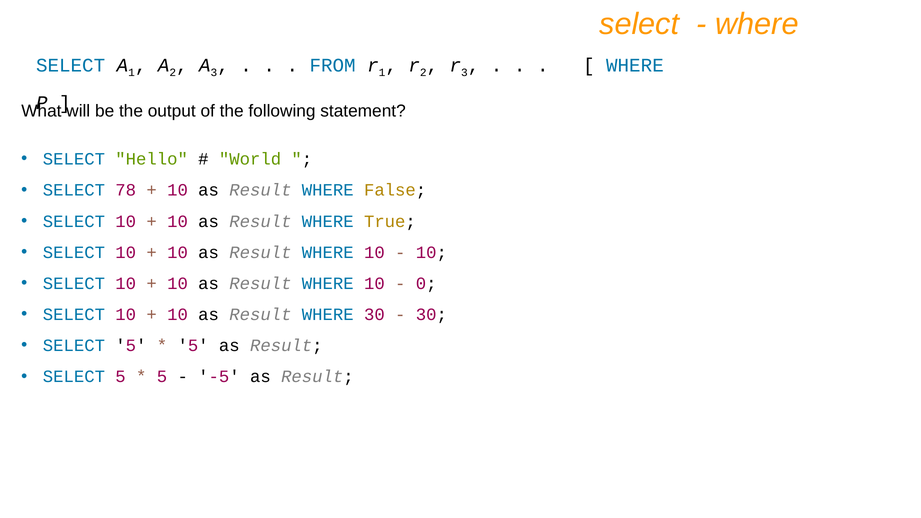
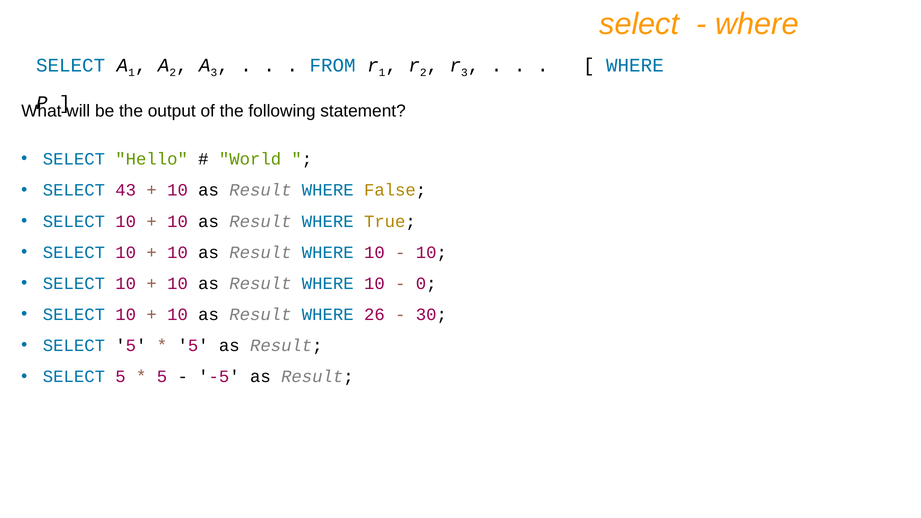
78: 78 -> 43 (126, 190)
WHERE 30: 30 -> 26 (374, 315)
